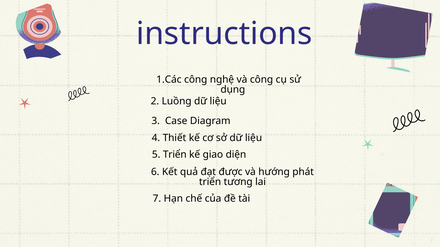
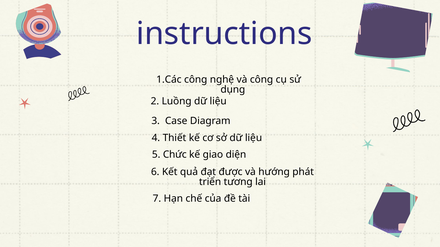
5 Triển: Triển -> Chức (175, 155)
